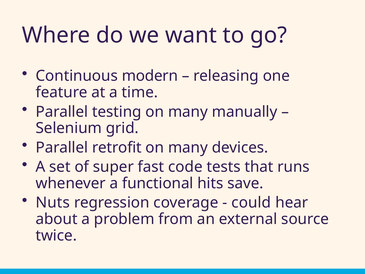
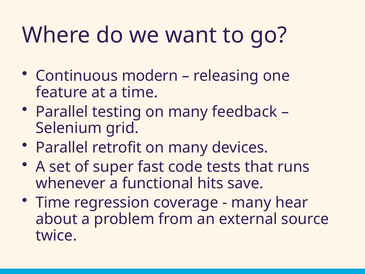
manually: manually -> feedback (245, 112)
Nuts: Nuts -> Time (53, 203)
could: could -> many (251, 203)
